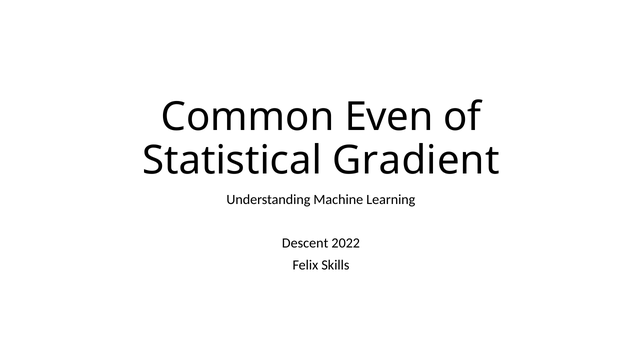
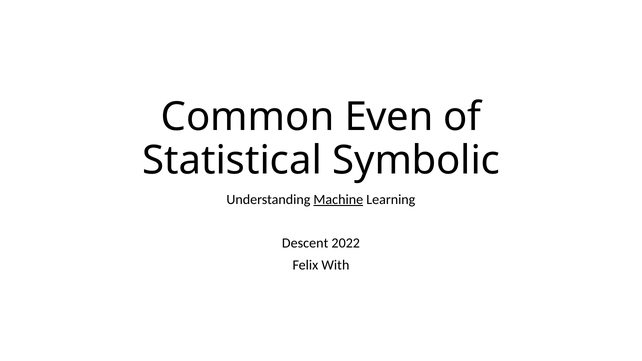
Gradient: Gradient -> Symbolic (416, 160)
Machine underline: none -> present (338, 200)
Skills: Skills -> With (335, 265)
